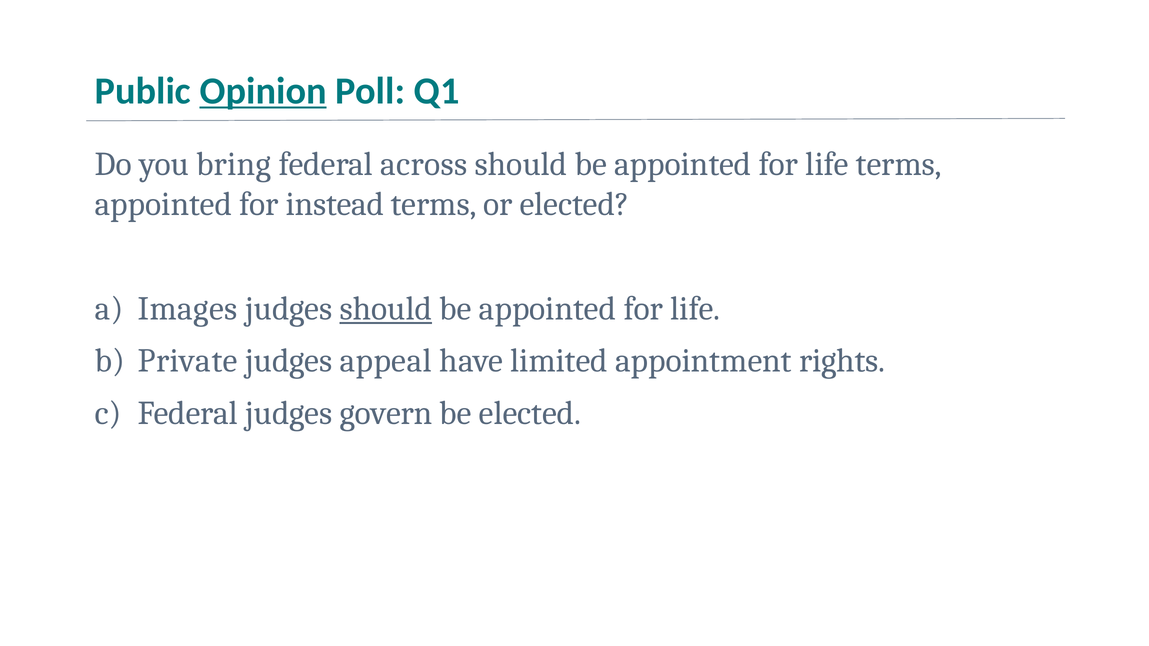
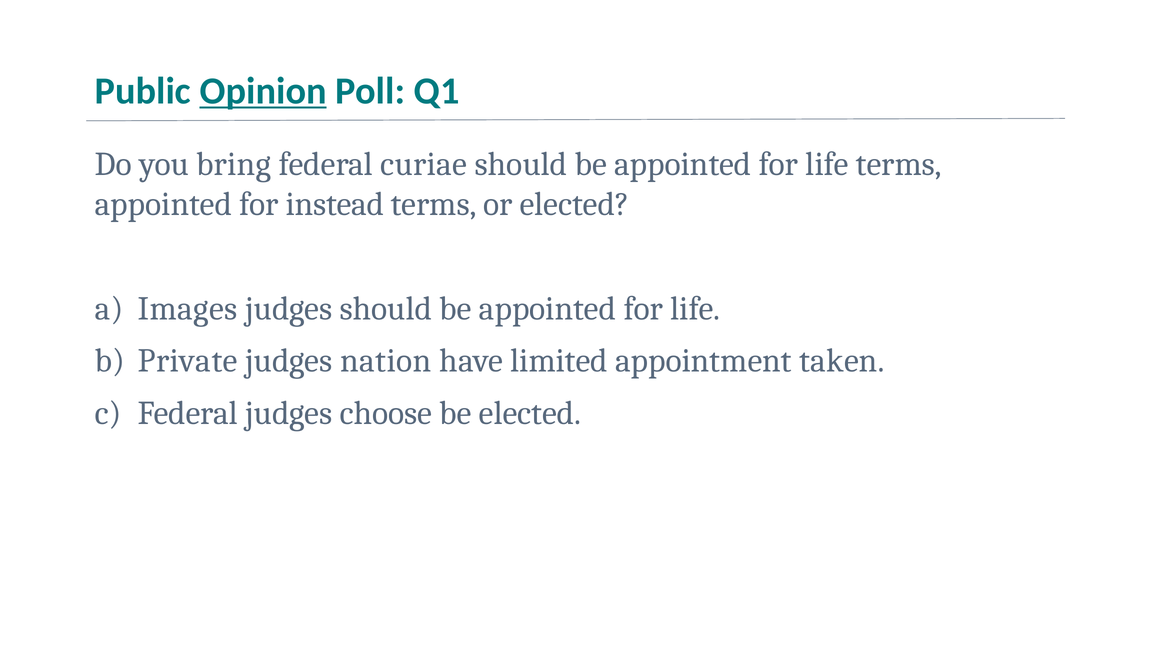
across: across -> curiae (424, 164)
should underline: present -> none (386, 309)
appeal: appeal -> nation (386, 361)
rights: rights -> taken (842, 361)
govern: govern -> choose (386, 413)
